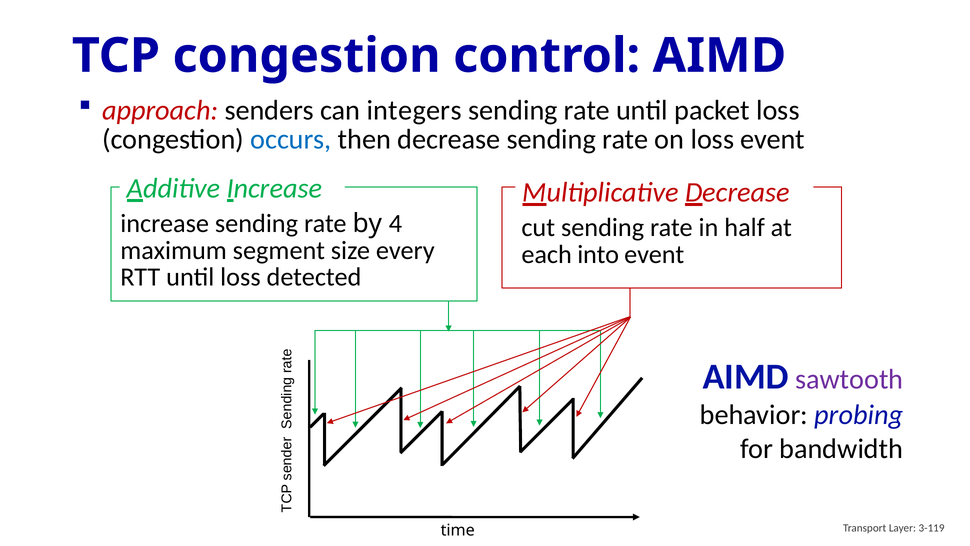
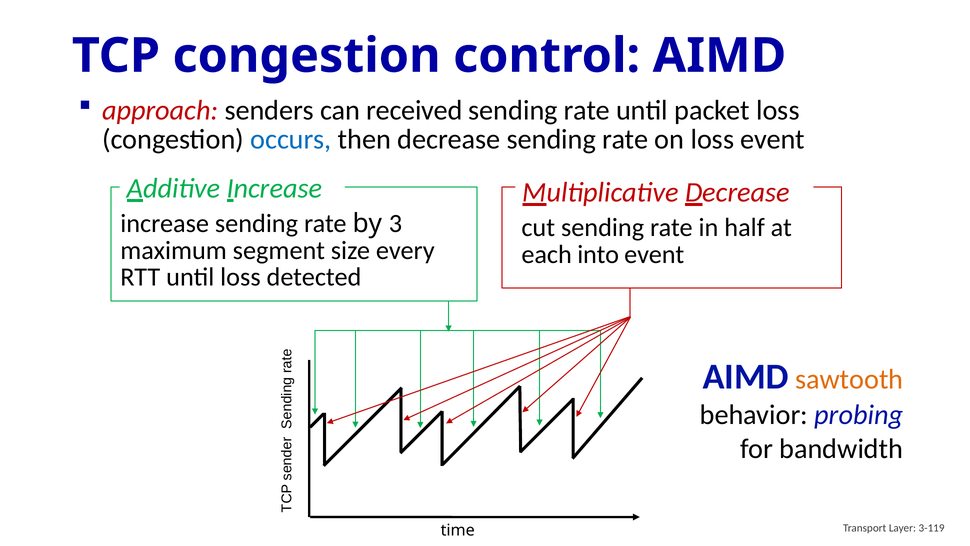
integers: integers -> received (414, 110)
4: 4 -> 3 (395, 223)
sawtooth colour: purple -> orange (849, 379)
